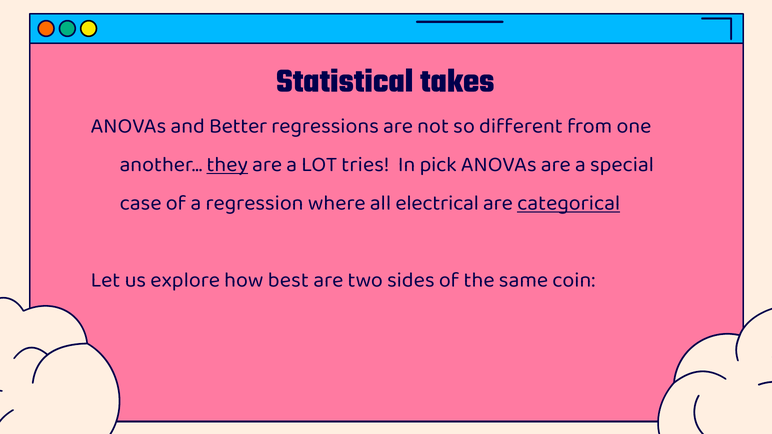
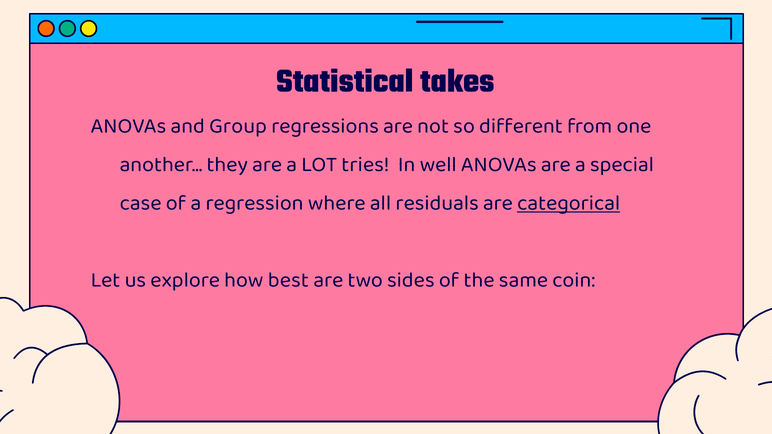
Better: Better -> Group (238, 126)
they underline: present -> none (227, 164)
pick: pick -> well (438, 164)
electrical: electrical -> residuals (437, 203)
